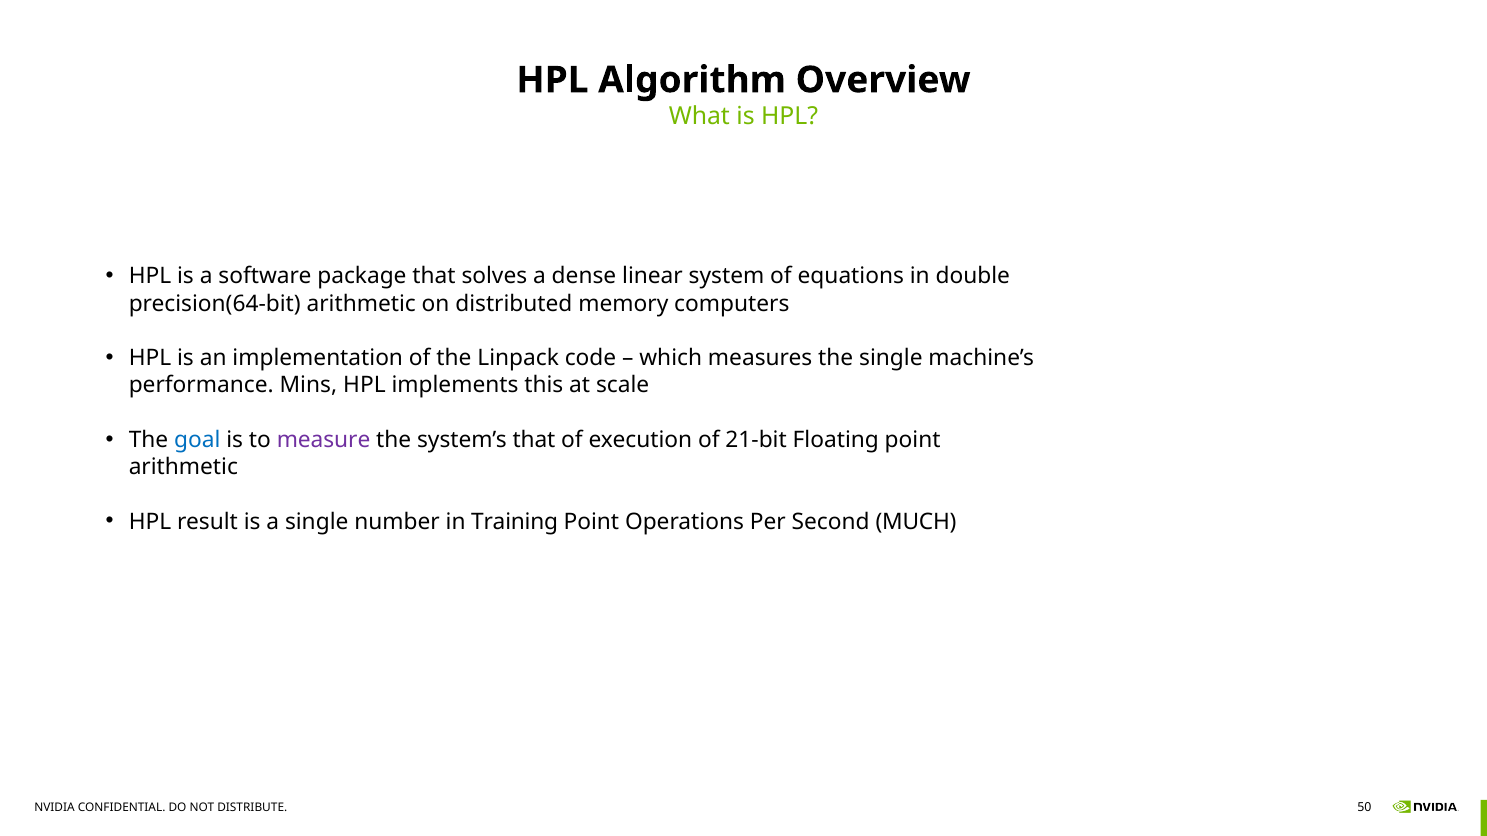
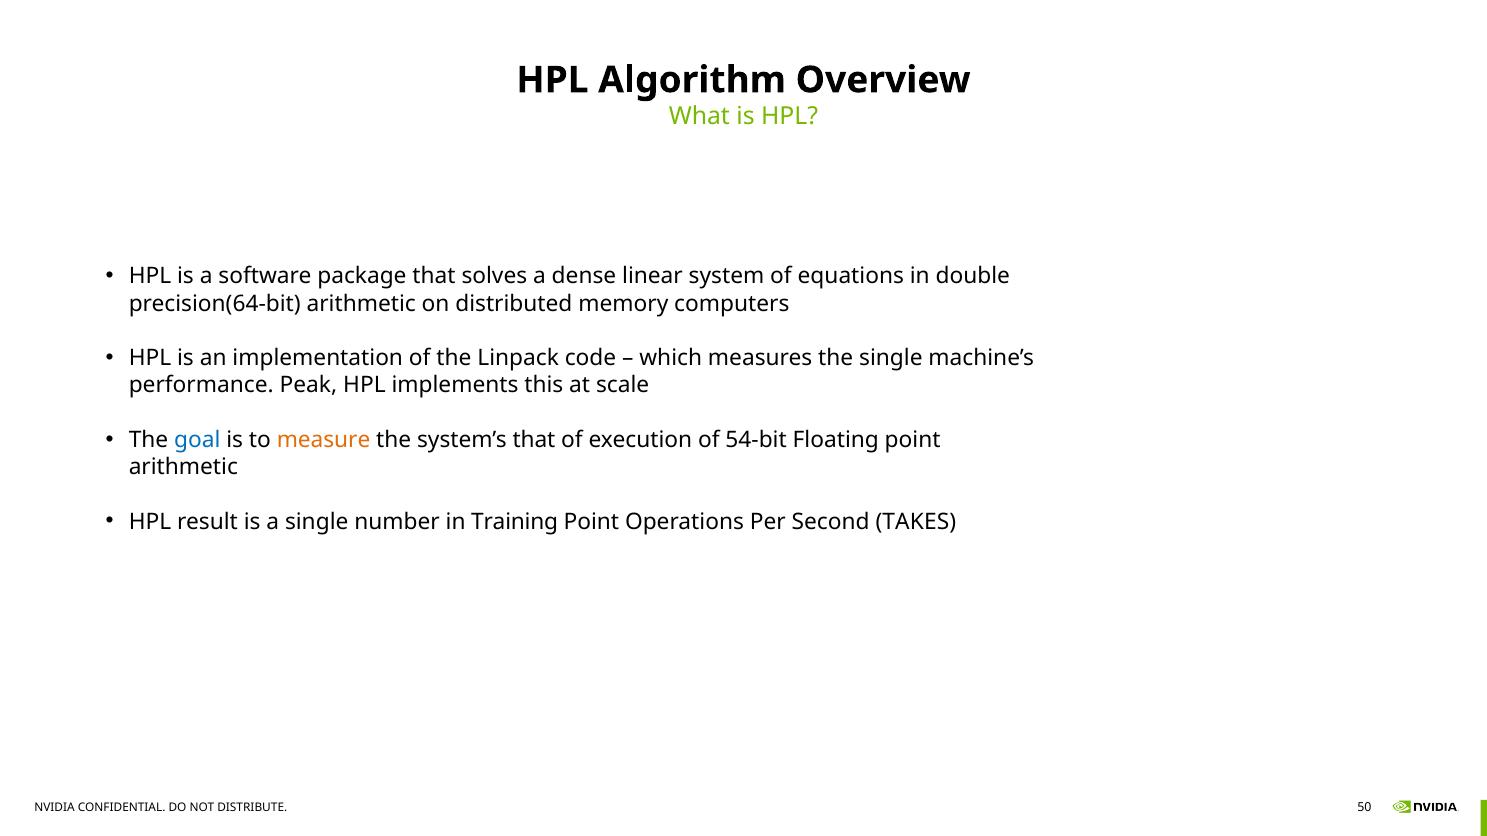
Mins: Mins -> Peak (308, 386)
measure colour: purple -> orange (324, 440)
21-bit: 21-bit -> 54-bit (756, 440)
MUCH: MUCH -> TAKES (916, 522)
